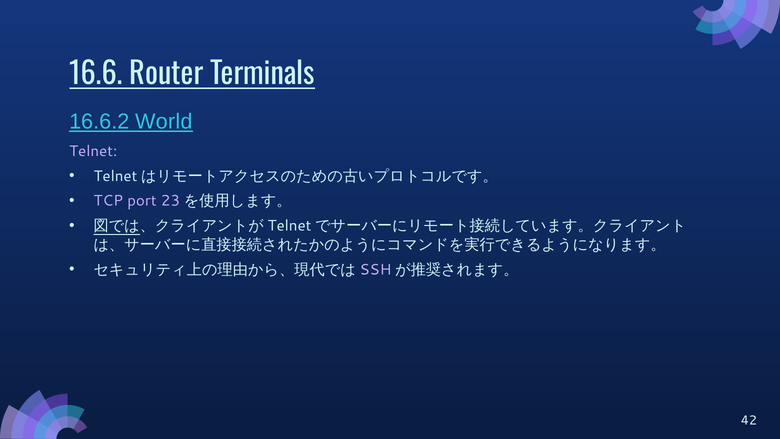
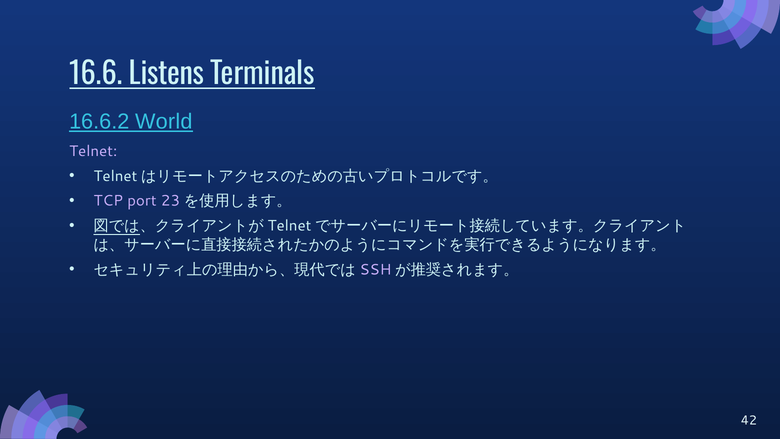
Router: Router -> Listens (167, 74)
